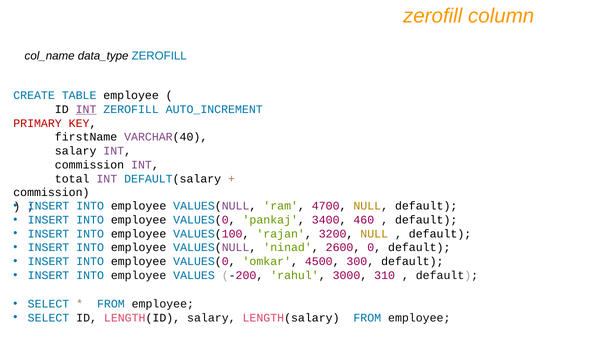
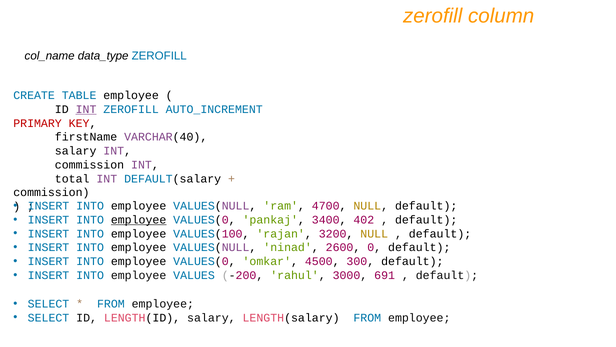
employee underline: none -> present (139, 220)
460: 460 -> 402 (364, 220)
310: 310 -> 691 (385, 275)
